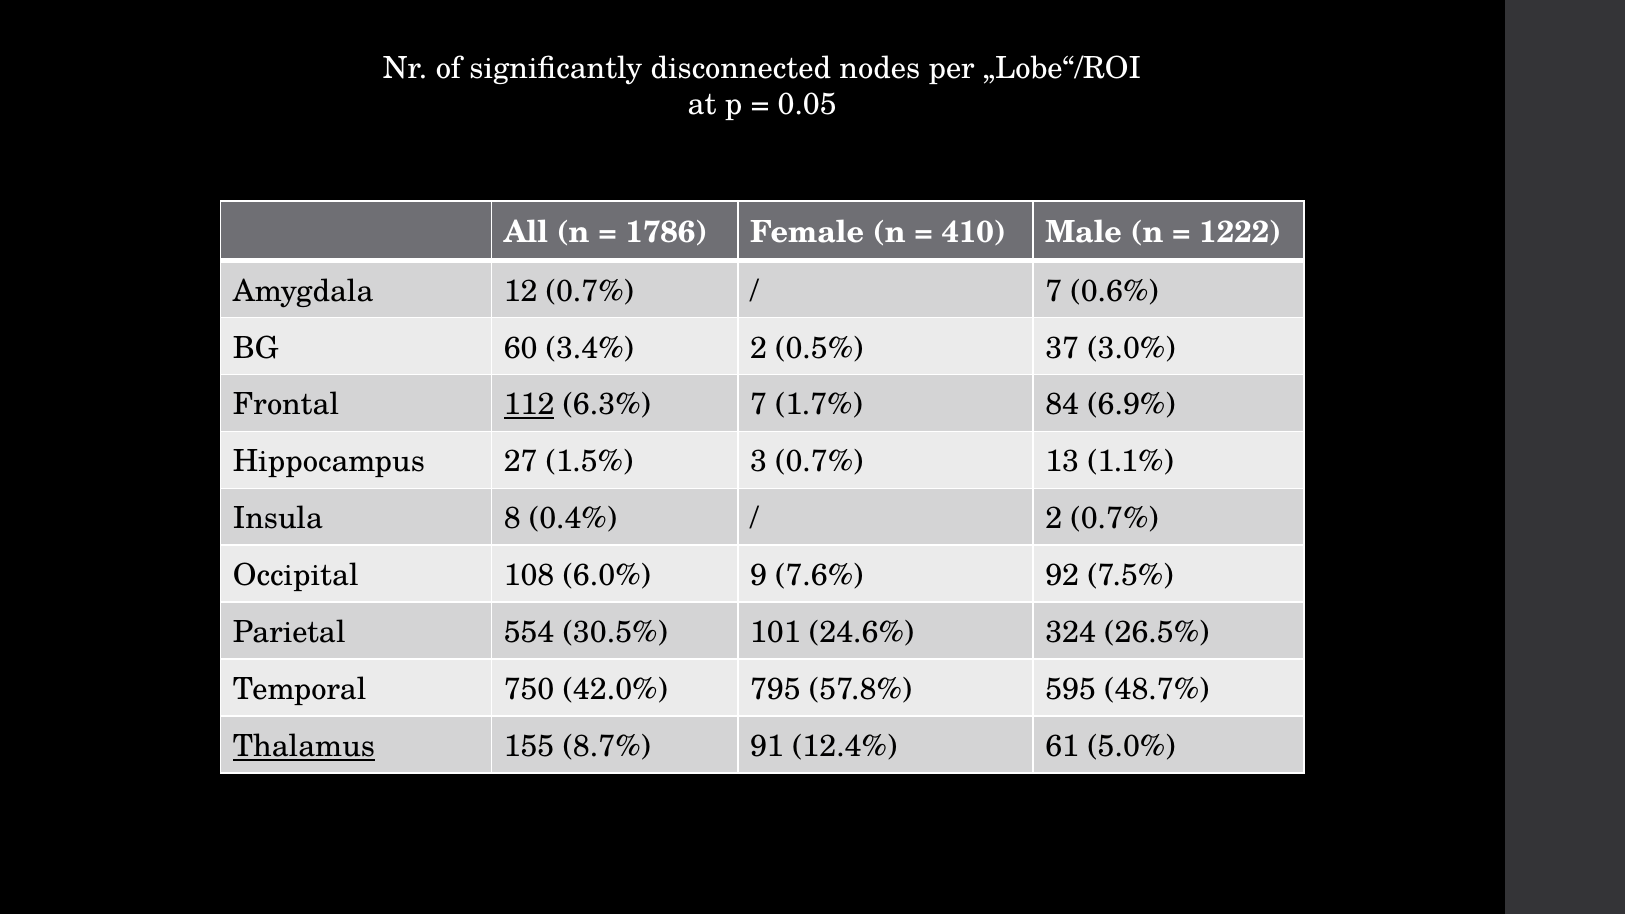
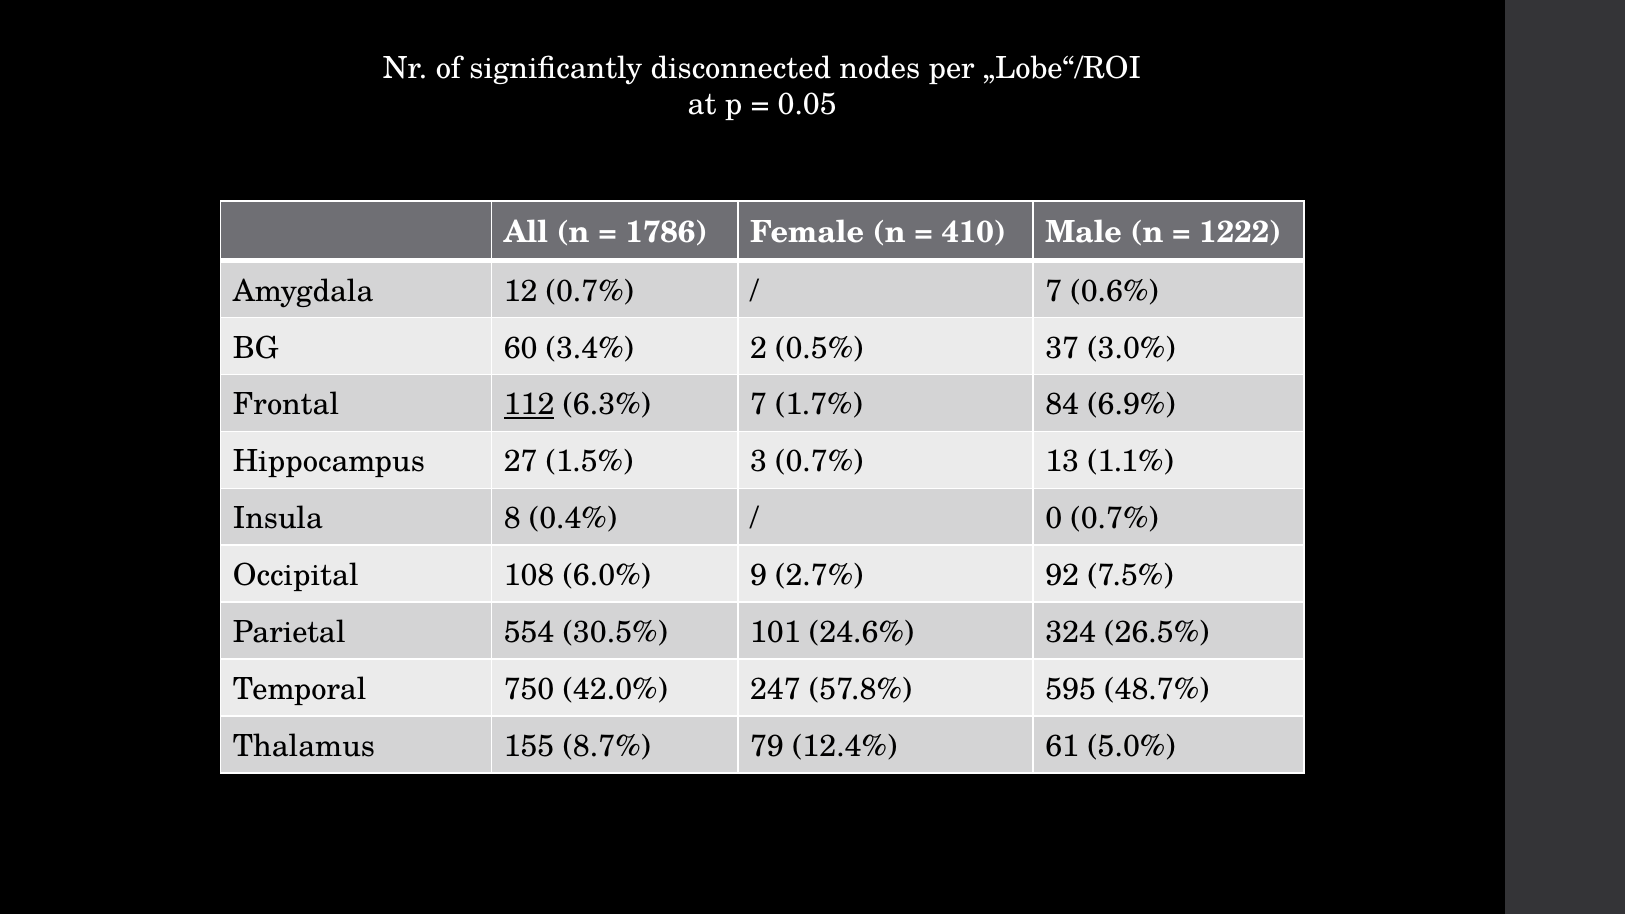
2: 2 -> 0 (1054, 519)
7.6%: 7.6% -> 2.7% (819, 576)
795: 795 -> 247 (775, 690)
Thalamus underline: present -> none (304, 747)
91: 91 -> 79 (767, 747)
